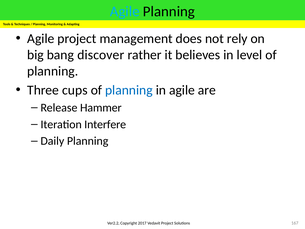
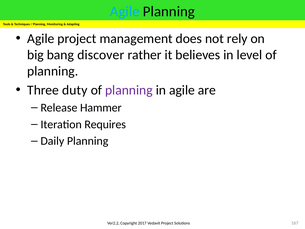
cups: cups -> duty (75, 90)
planning colour: blue -> purple (129, 90)
Interfere: Interfere -> Requires (105, 124)
